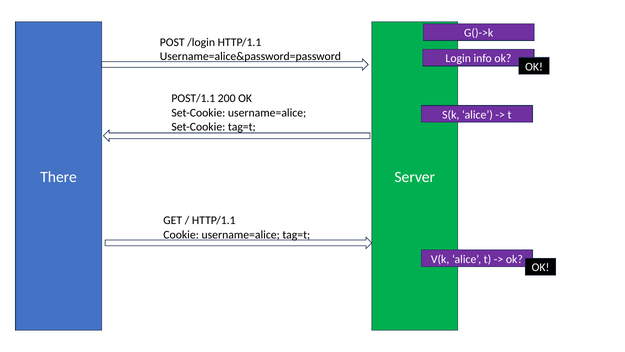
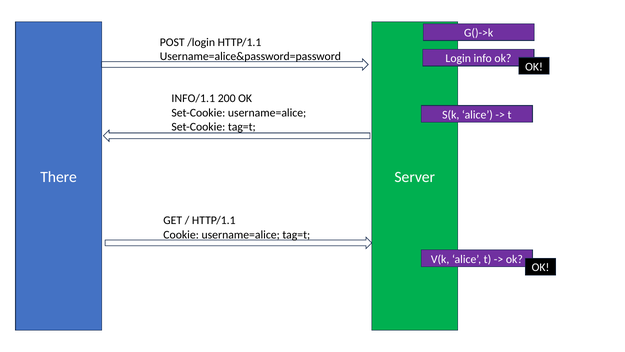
POST/1.1: POST/1.1 -> INFO/1.1 (193, 98)
